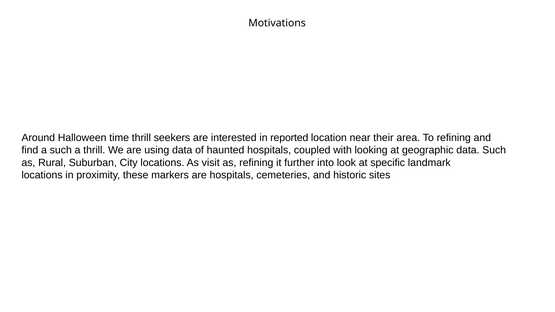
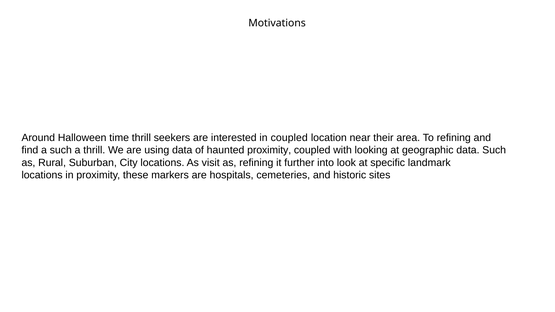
in reported: reported -> coupled (289, 138)
haunted hospitals: hospitals -> proximity (269, 150)
